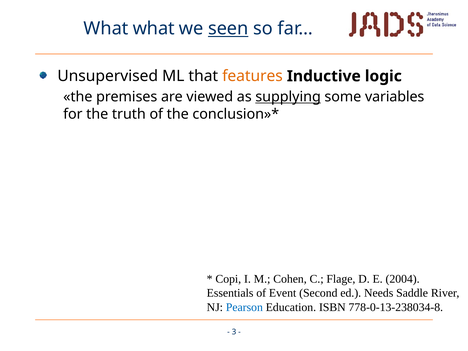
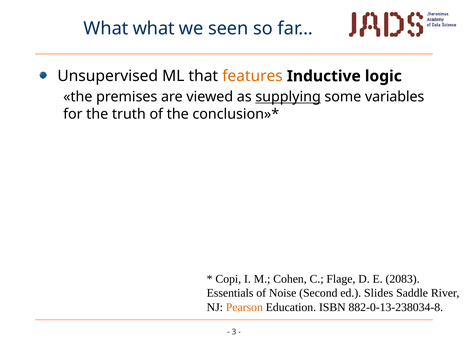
seen underline: present -> none (228, 29)
2004: 2004 -> 2083 (403, 279)
Event: Event -> Noise (283, 293)
Needs: Needs -> Slides (379, 293)
Pearson colour: blue -> orange (244, 307)
778-0-13-238034-8: 778-0-13-238034-8 -> 882-0-13-238034-8 (396, 307)
